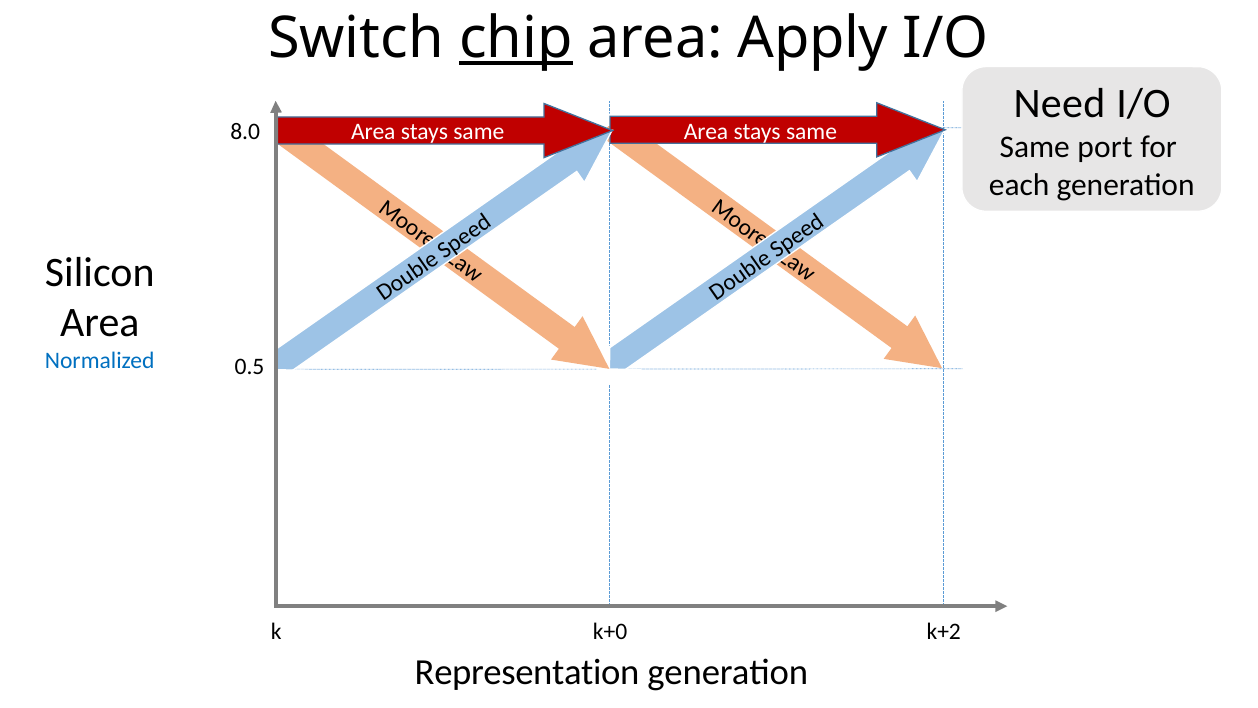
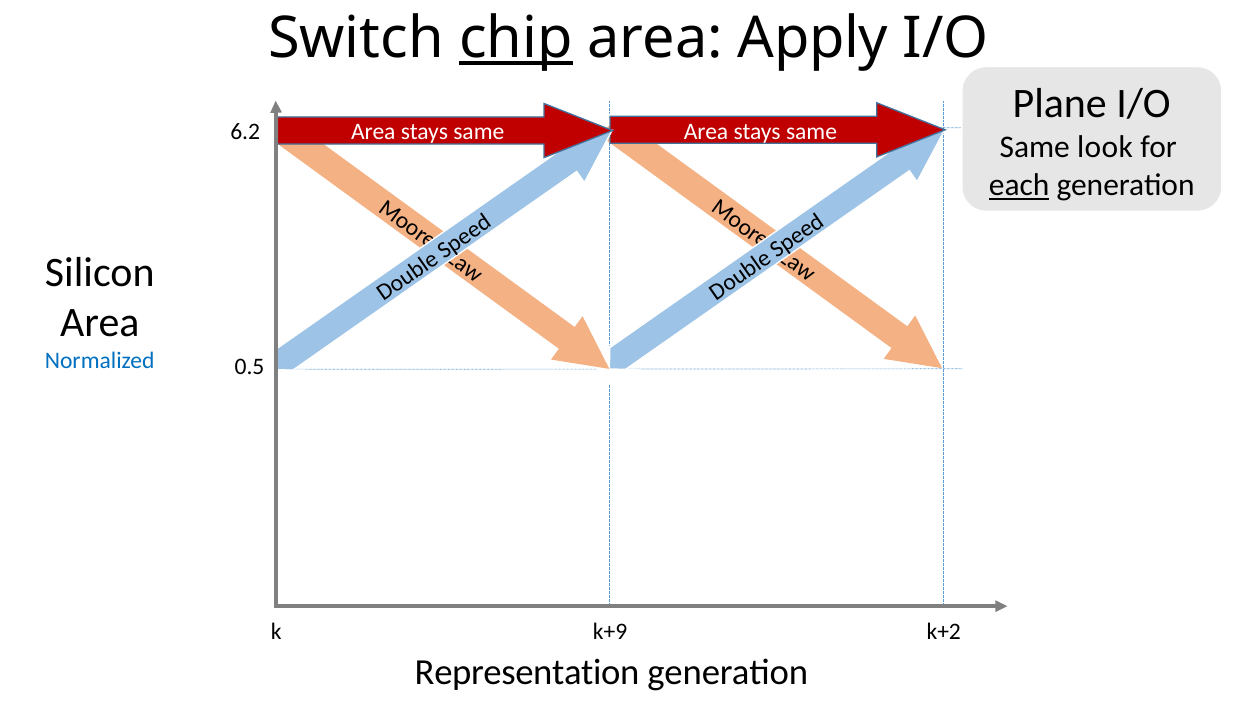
Need: Need -> Plane (1060, 104)
8.0: 8.0 -> 6.2 (245, 132)
port: port -> look (1105, 147)
each underline: none -> present (1019, 185)
k+0: k+0 -> k+9 (610, 631)
